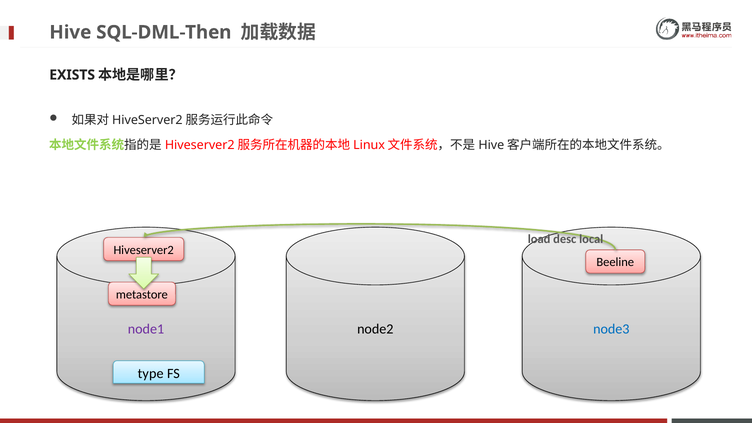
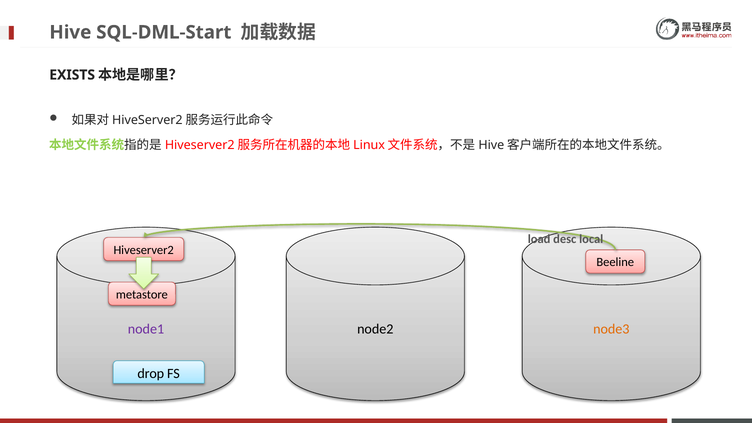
SQL-DML-Then: SQL-DML-Then -> SQL-DML-Start (164, 32)
node3 colour: blue -> orange (611, 329)
type: type -> drop (151, 373)
